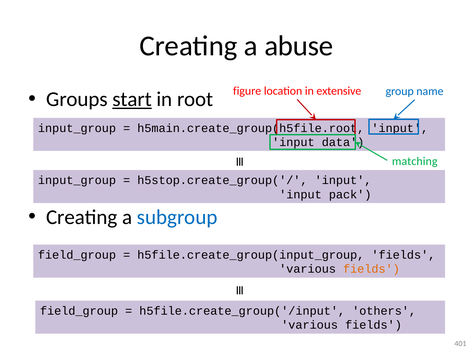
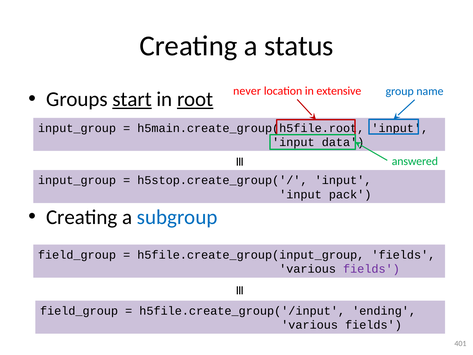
abuse: abuse -> status (299, 46)
figure: figure -> never (247, 91)
root underline: none -> present (195, 99)
matching: matching -> answered (415, 161)
fields colour: orange -> purple (371, 269)
others: others -> ending (384, 311)
